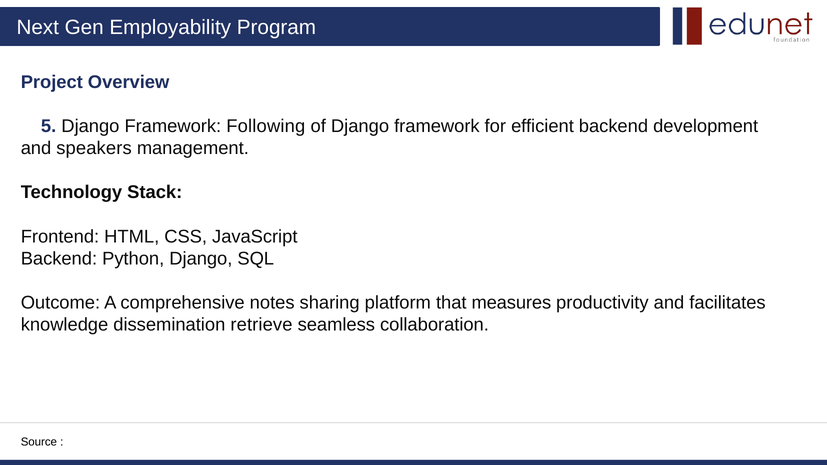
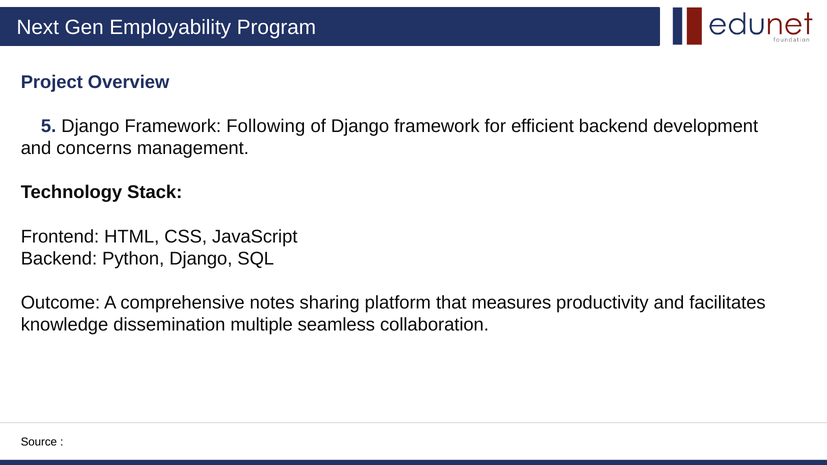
speakers: speakers -> concerns (94, 148)
retrieve: retrieve -> multiple (262, 325)
